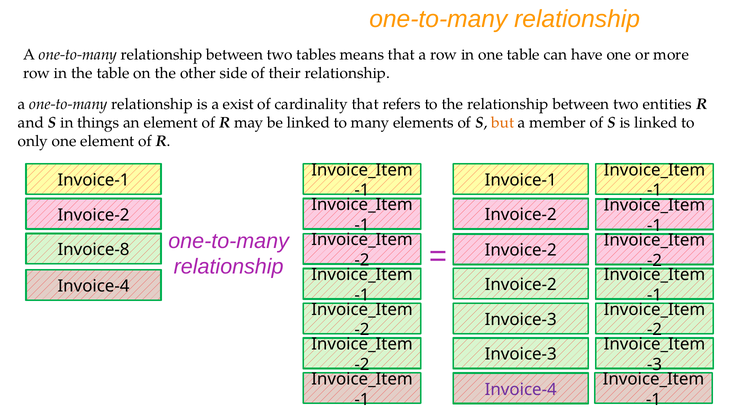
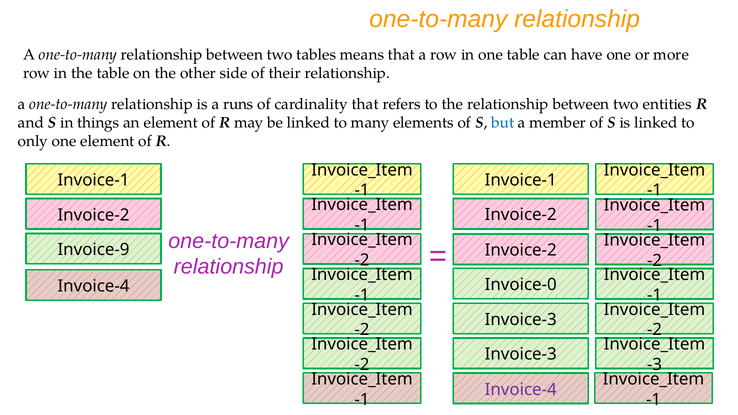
exist: exist -> runs (238, 104)
but colour: orange -> blue (503, 123)
Invoice-8: Invoice-8 -> Invoice-9 (94, 250)
Invoice-2: Invoice-2 -> Invoice-0 (521, 285)
